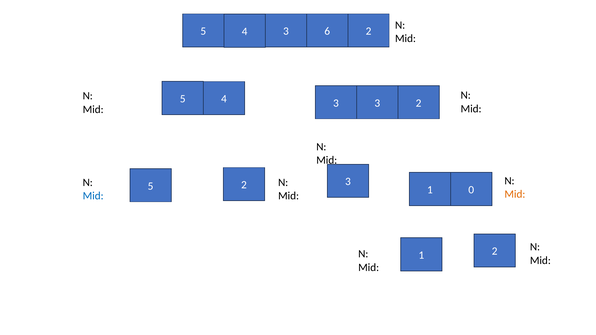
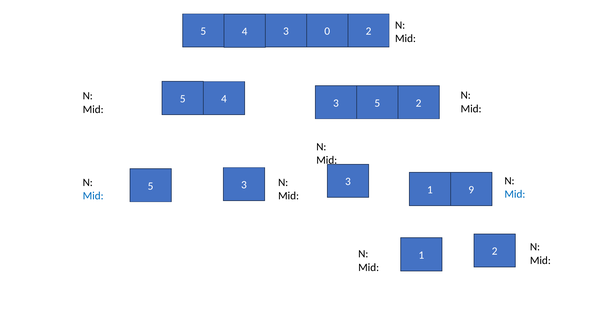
6: 6 -> 0 (327, 31)
3 3: 3 -> 5 (377, 103)
5 2: 2 -> 3 (244, 185)
0: 0 -> 9 (471, 190)
Mid colour: orange -> blue (515, 194)
